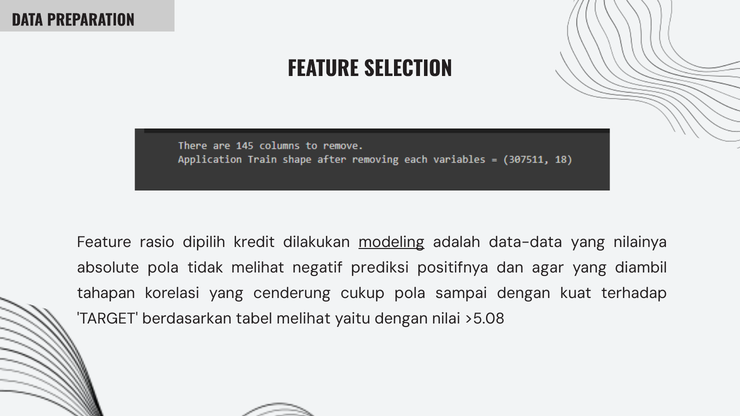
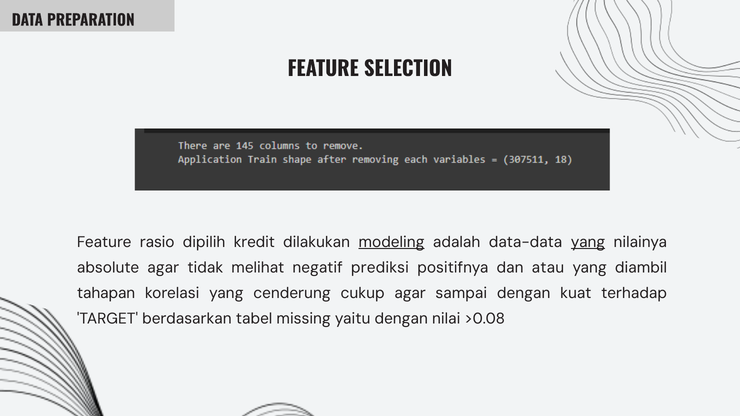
yang underline: none -> present (588, 242)
absolute pola: pola -> agar (163, 268)
agar: agar -> atau (548, 268)
cukup pola: pola -> agar (410, 293)
tabel melihat: melihat -> missing (304, 319)
>5.08: >5.08 -> >0.08 (485, 319)
